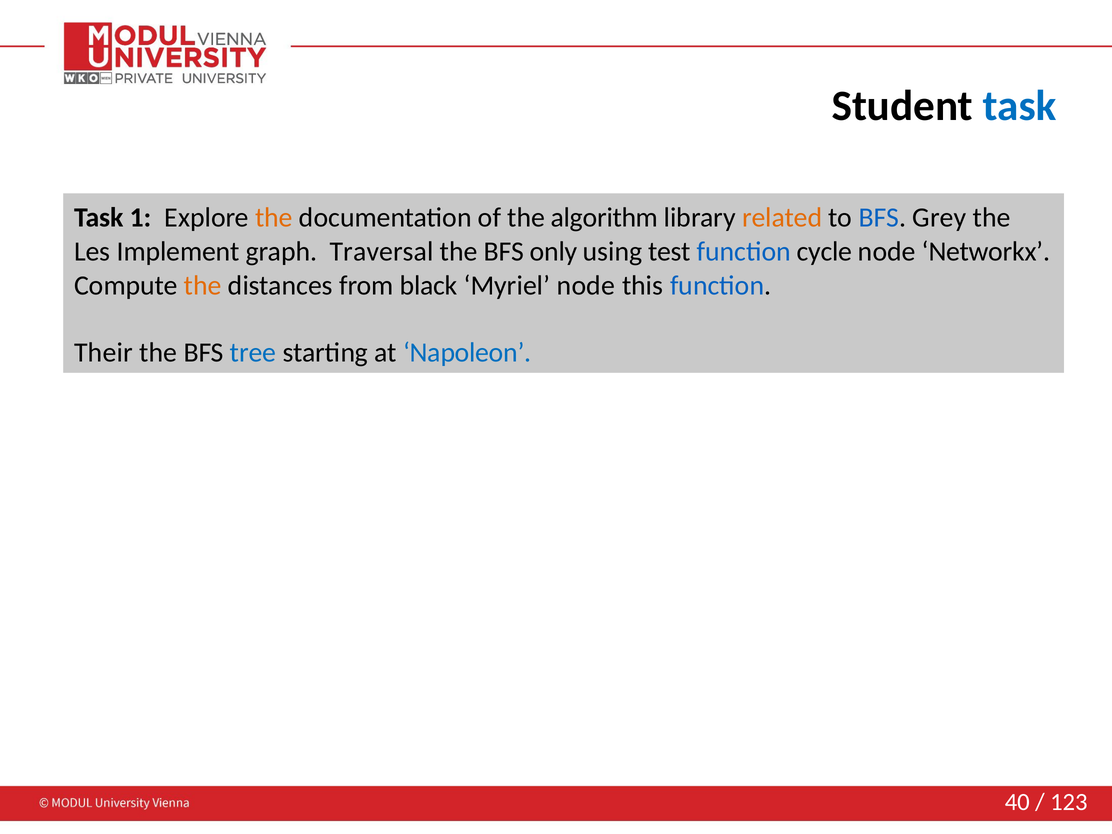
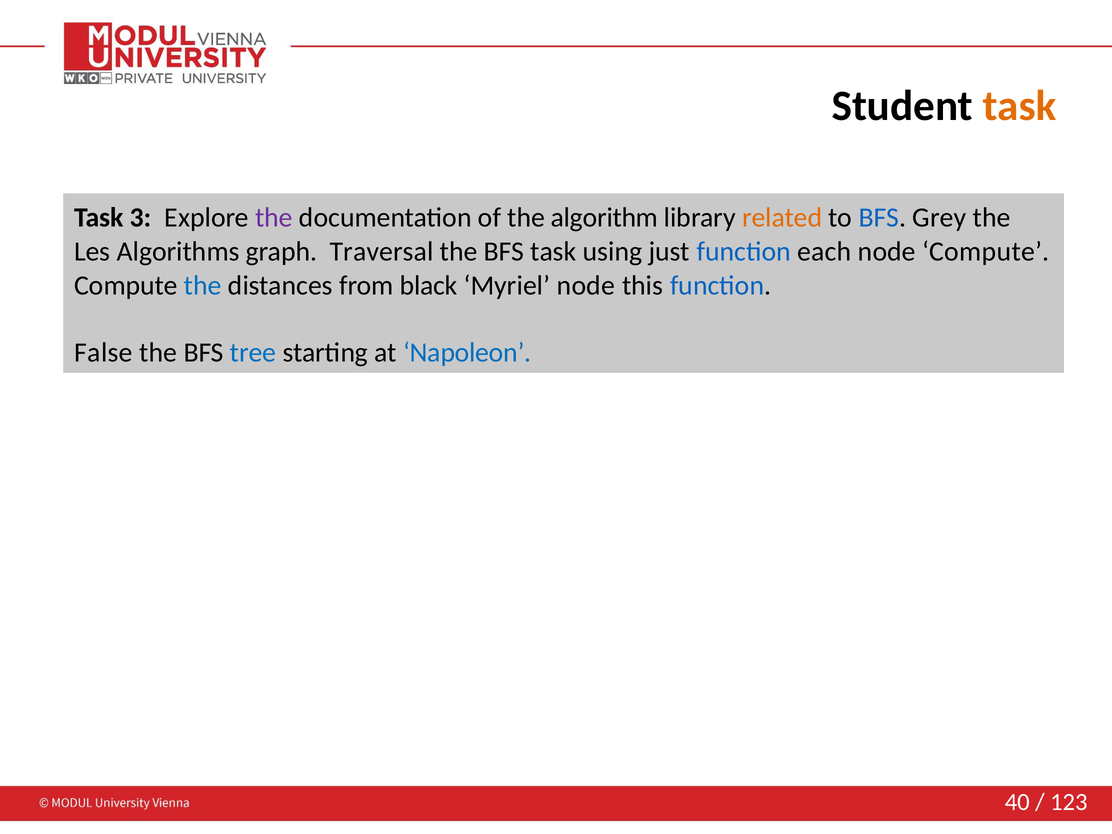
task colour: blue -> orange (1019, 106)
1: 1 -> 3 (141, 217)
the colour: orange -> purple (274, 217)
Implement: Implement -> Algorithms (178, 251)
BFS only: only -> task (553, 251)
test: test -> just (669, 251)
cycle: cycle -> each (824, 251)
node Networkx: Networkx -> Compute (986, 251)
the colour: orange -> blue (203, 285)
Their: Their -> False (104, 353)
